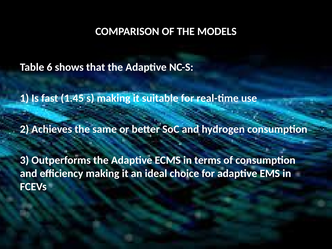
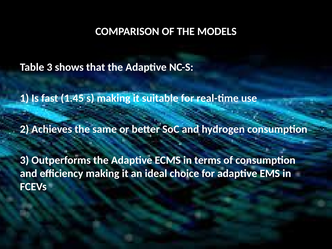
Table 6: 6 -> 3 (50, 67)
